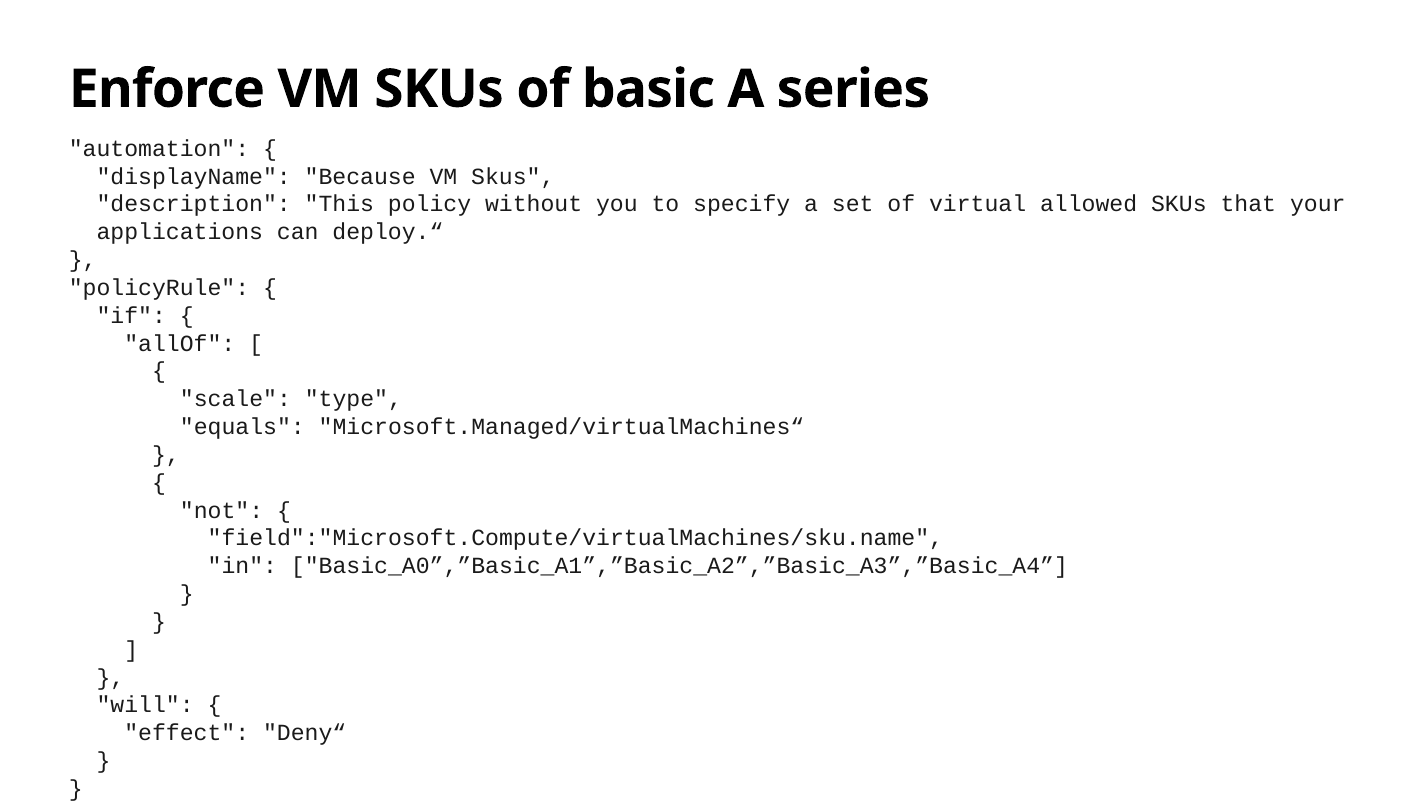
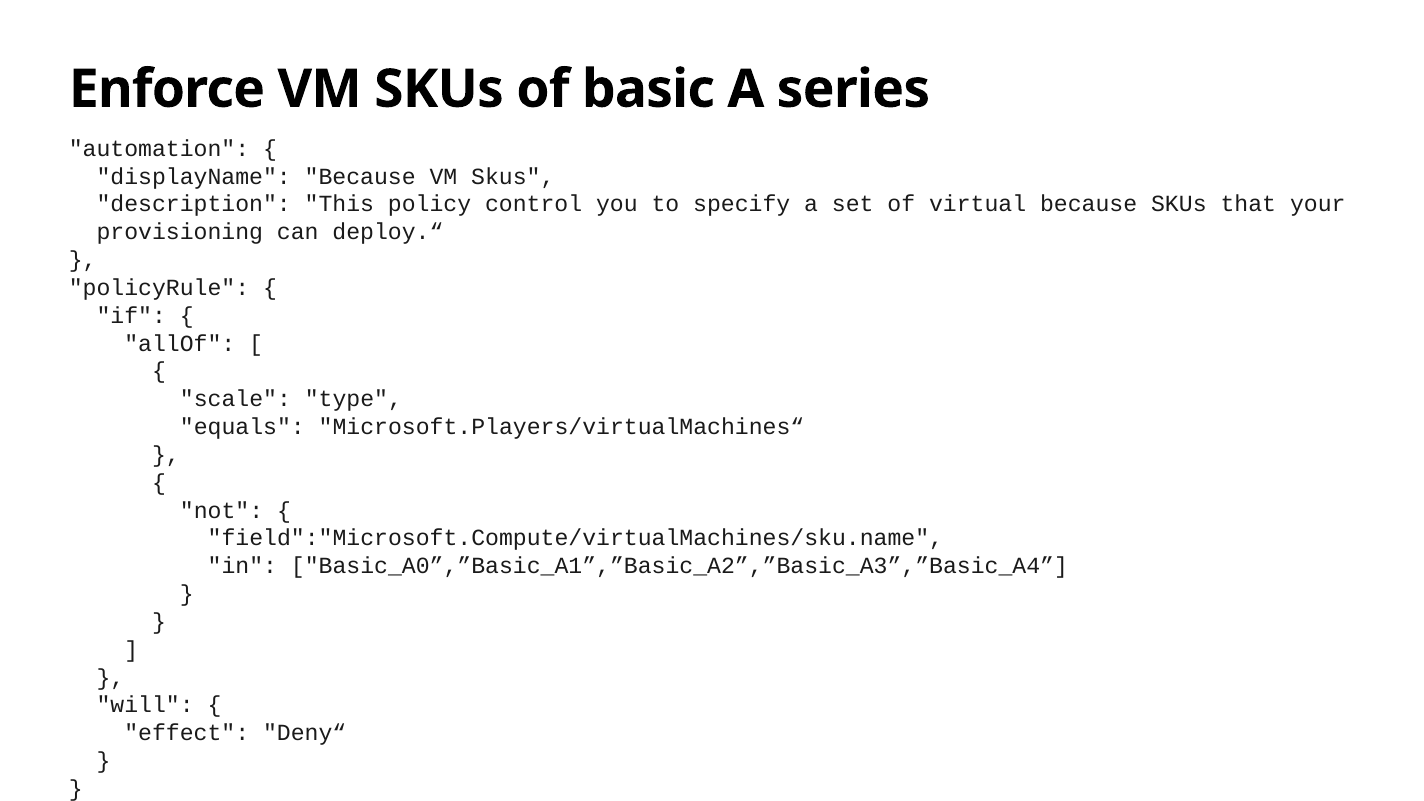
without: without -> control (534, 204)
virtual allowed: allowed -> because (1089, 204)
applications: applications -> provisioning (180, 232)
Microsoft.Managed/virtualMachines“: Microsoft.Managed/virtualMachines“ -> Microsoft.Players/virtualMachines“ (561, 427)
